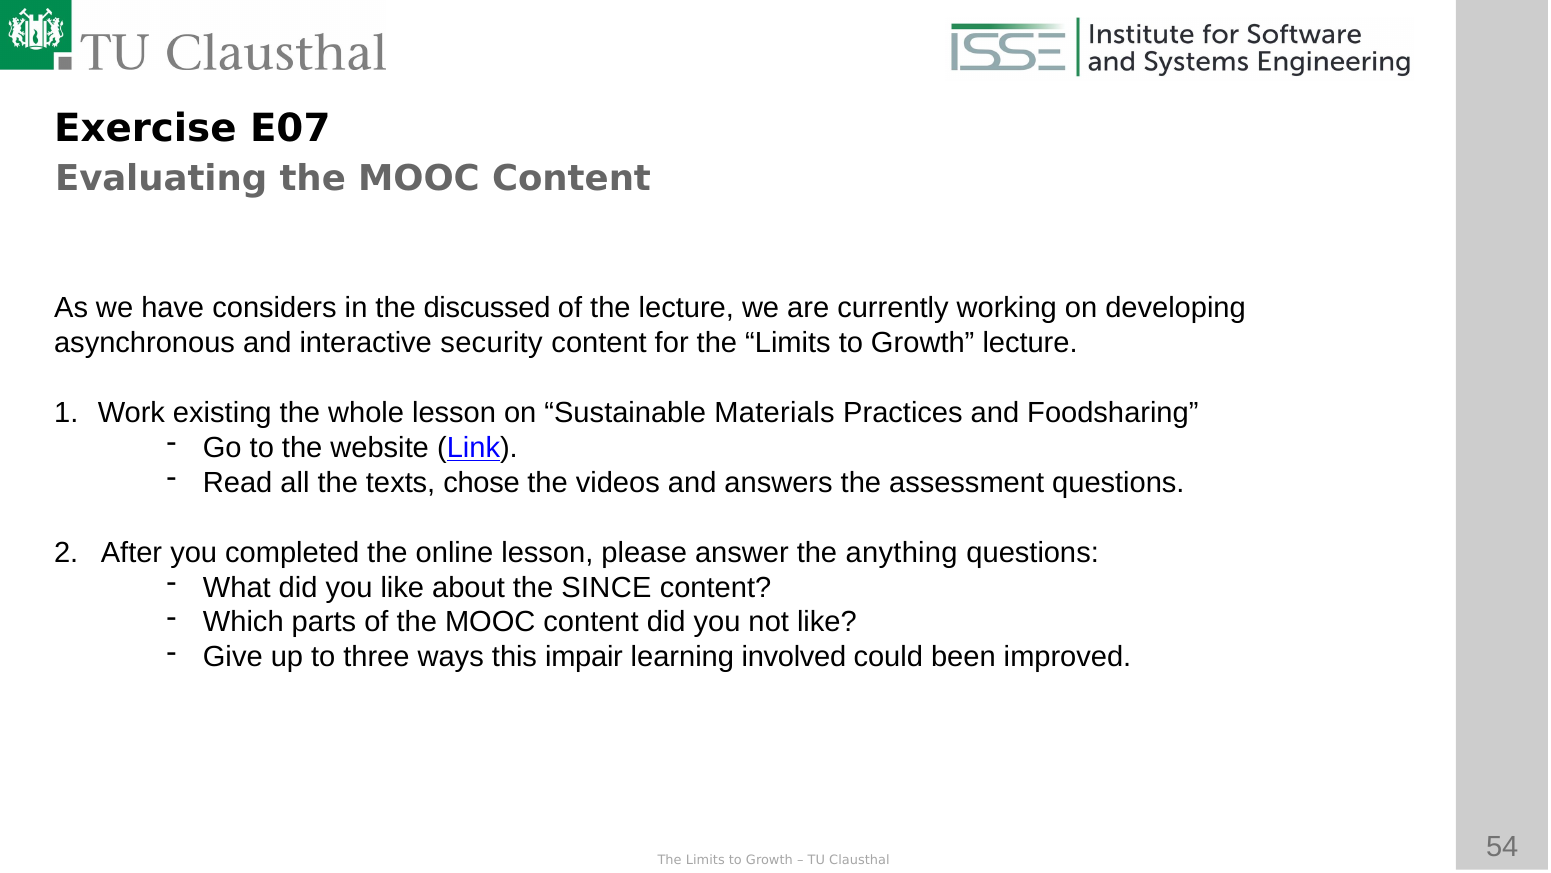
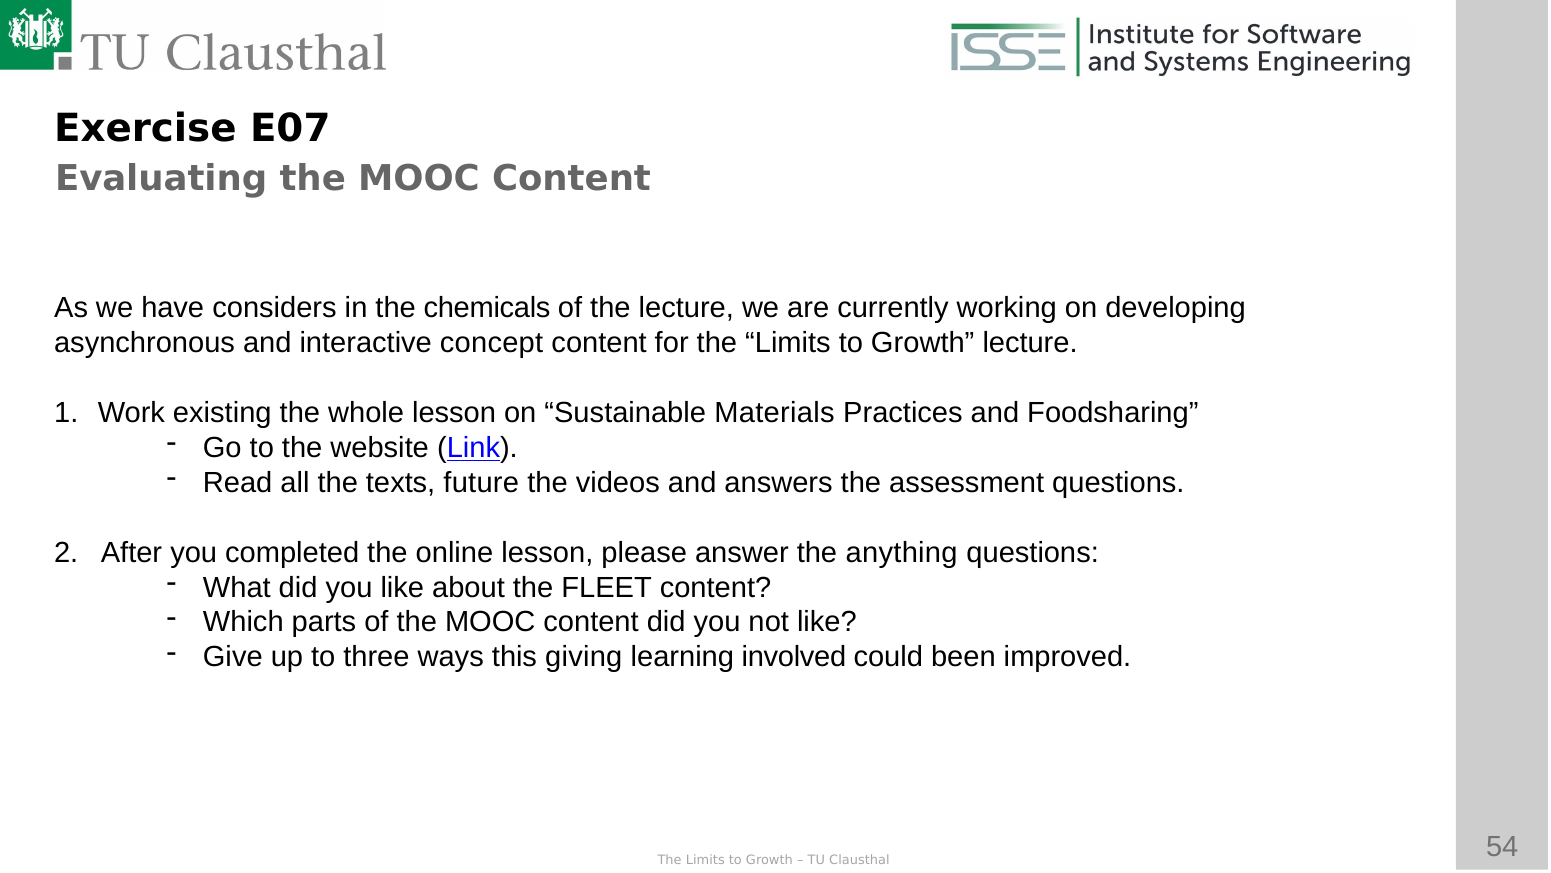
discussed: discussed -> chemicals (487, 308)
security: security -> concept (492, 343)
chose: chose -> future (481, 482)
SINCE: SINCE -> FLEET (607, 587)
impair: impair -> giving (584, 657)
